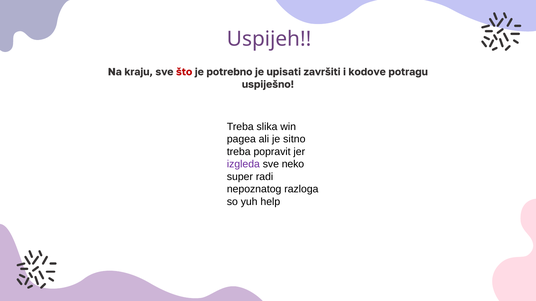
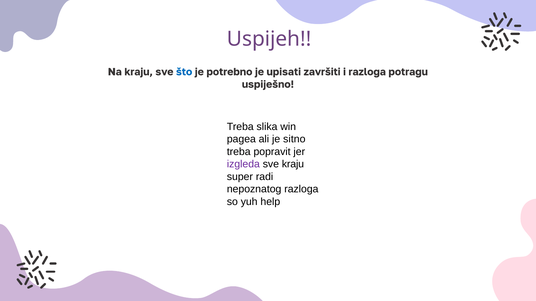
što colour: red -> blue (184, 72)
i kodove: kodove -> razloga (367, 72)
sve neko: neko -> kraju (293, 164)
